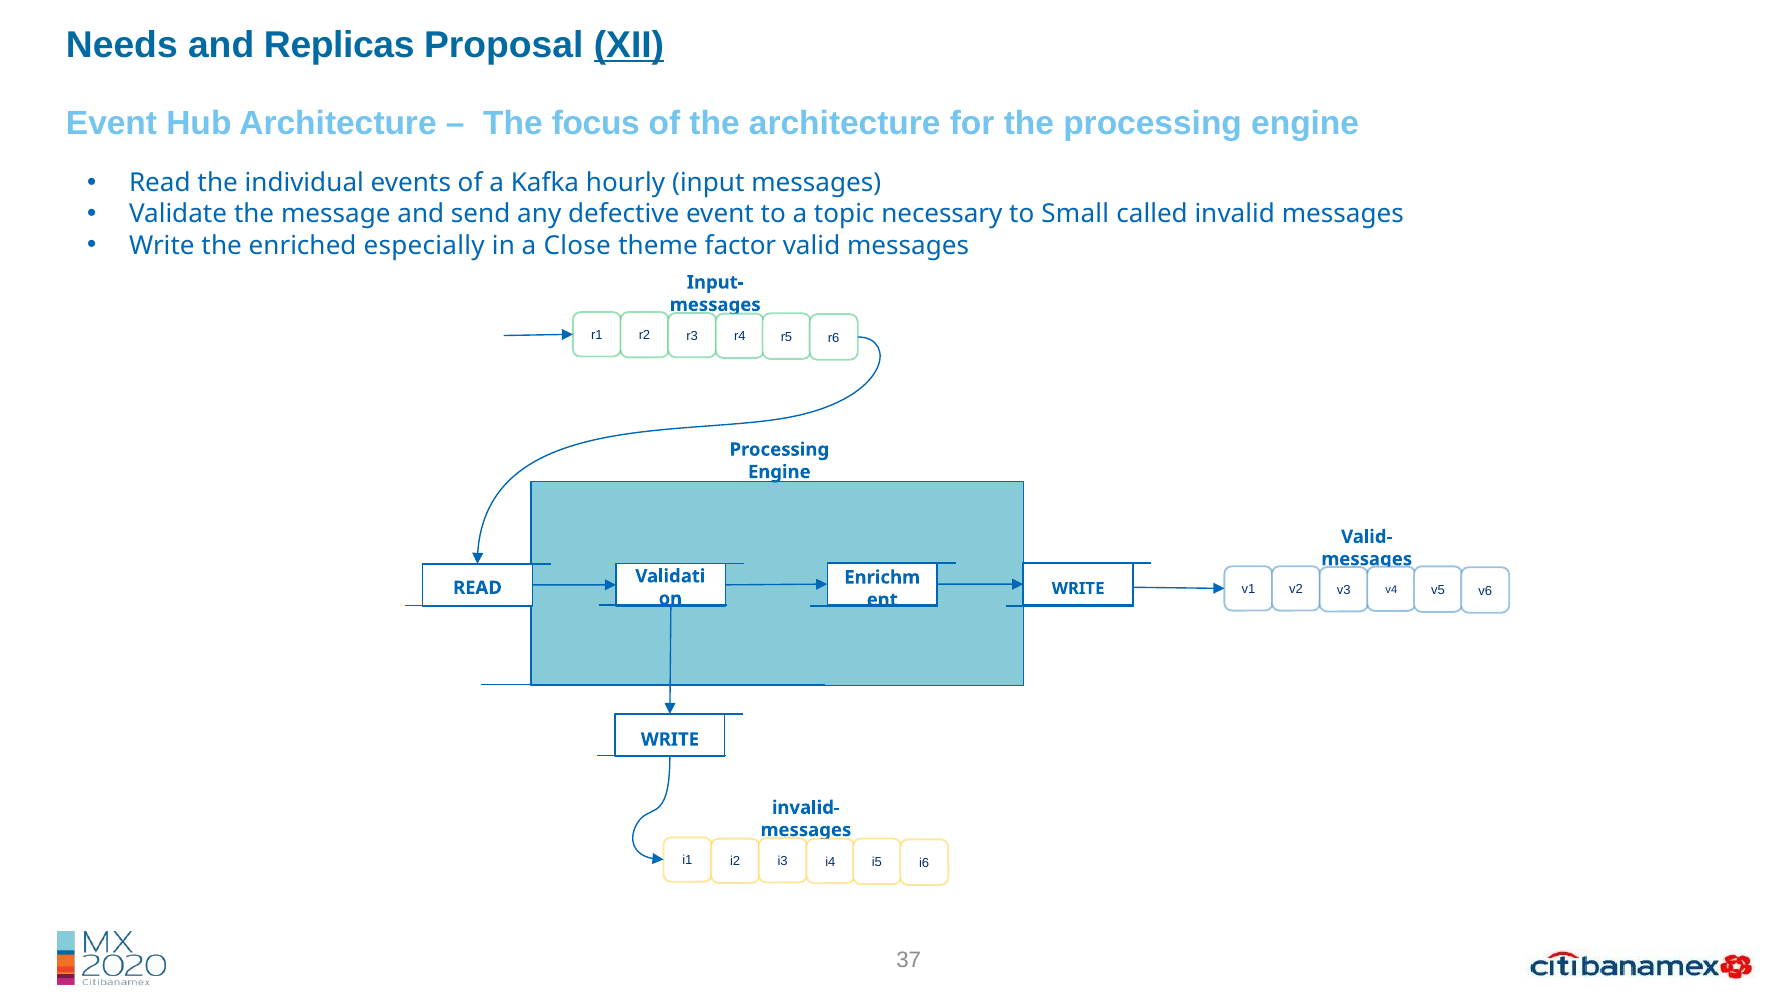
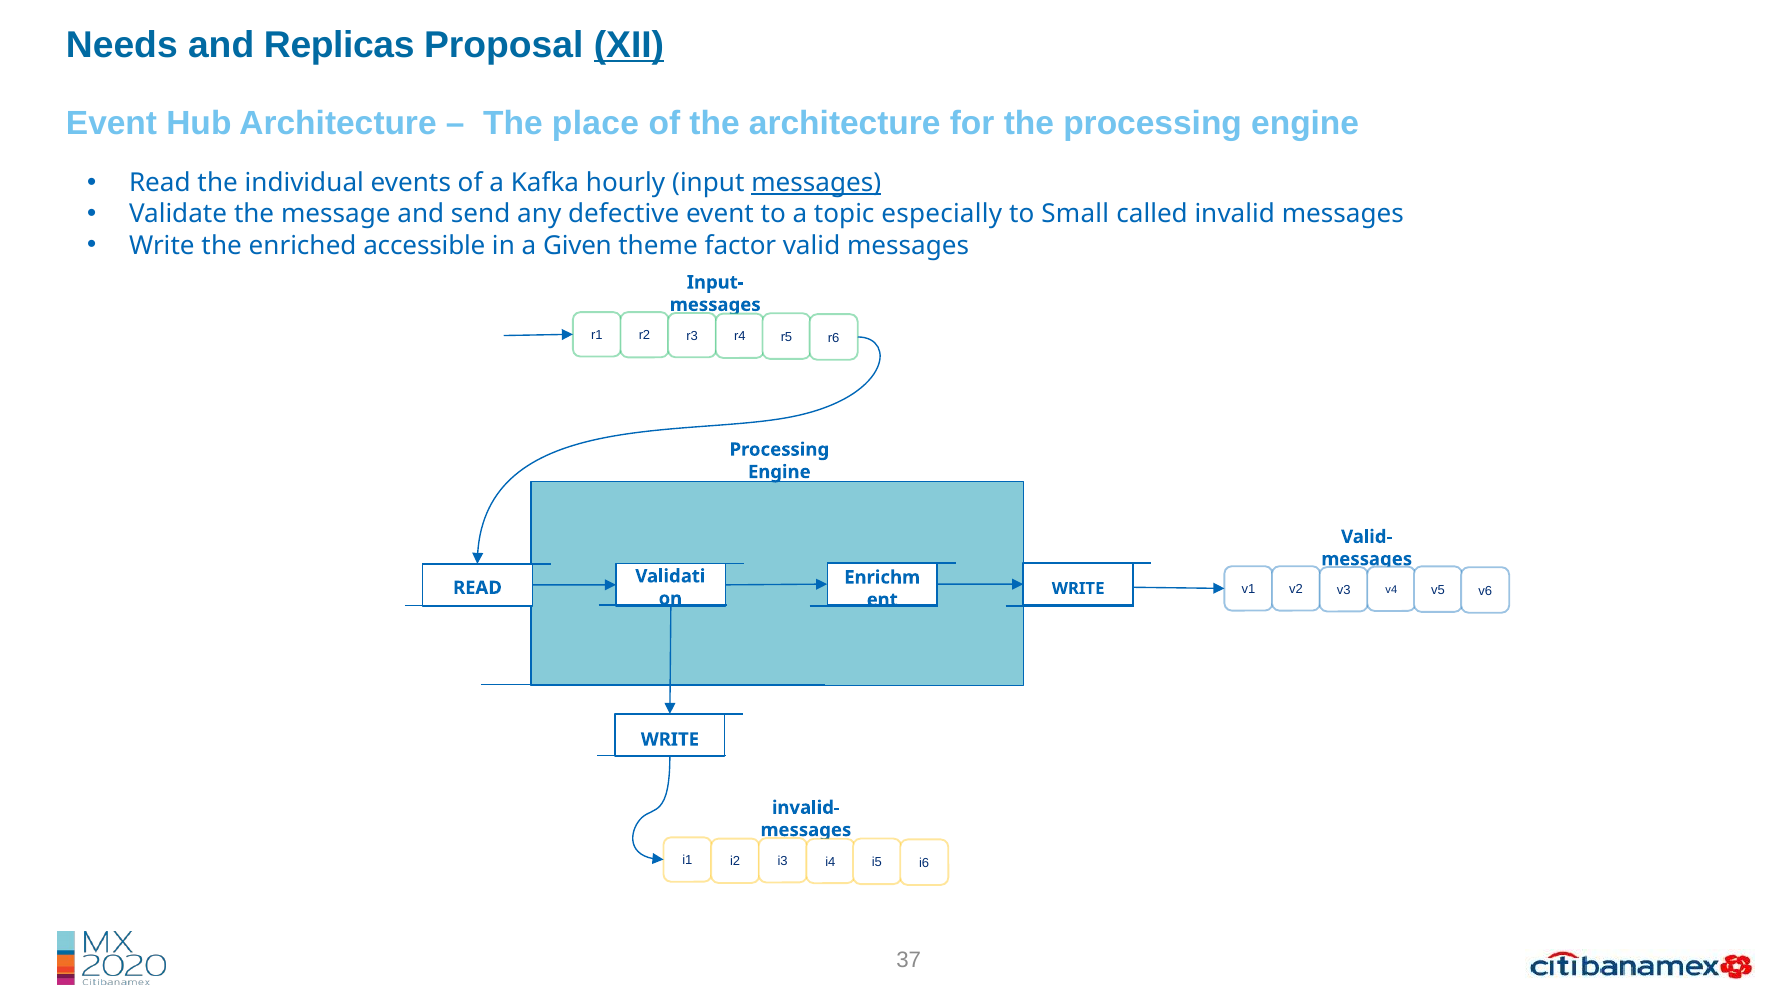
focus: focus -> place (595, 124)
messages underline: none -> present (816, 183)
necessary: necessary -> especially (942, 214)
especially: especially -> accessible (424, 246)
Close: Close -> Given (577, 246)
